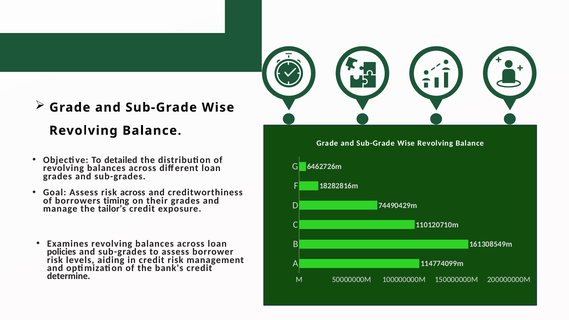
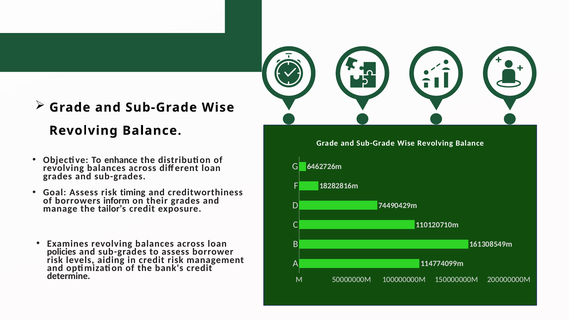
detailed: detailed -> enhance (121, 160)
risk across: across -> timing (133, 193)
timing: timing -> inform (116, 201)
